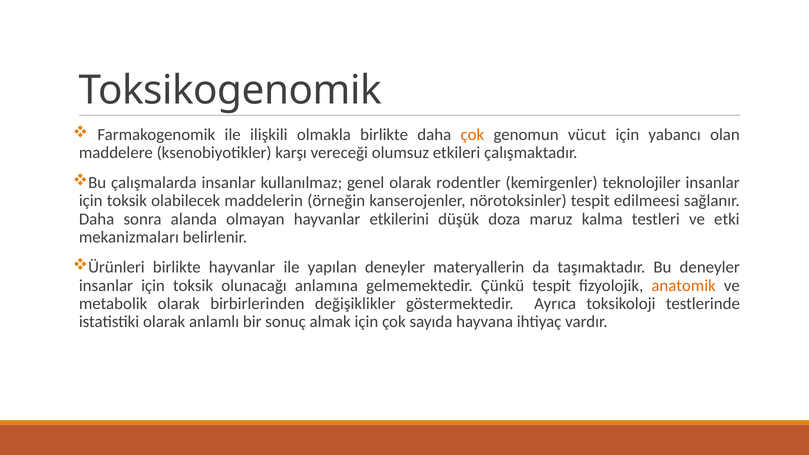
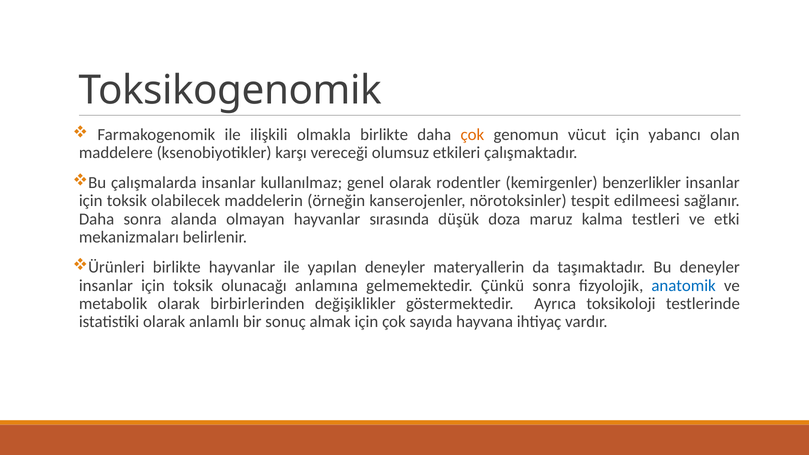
teknolojiler: teknolojiler -> benzerlikler (642, 183)
etkilerini: etkilerini -> sırasında (399, 219)
Çünkü tespit: tespit -> sonra (552, 286)
anatomik colour: orange -> blue (684, 286)
